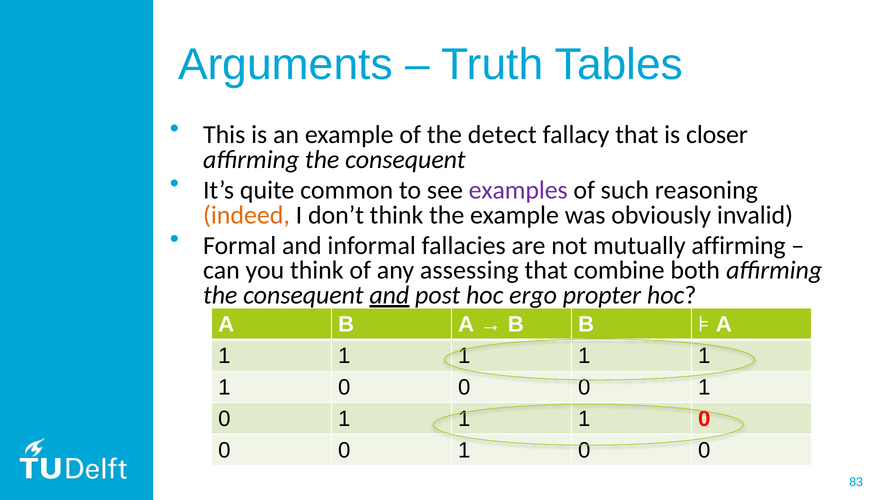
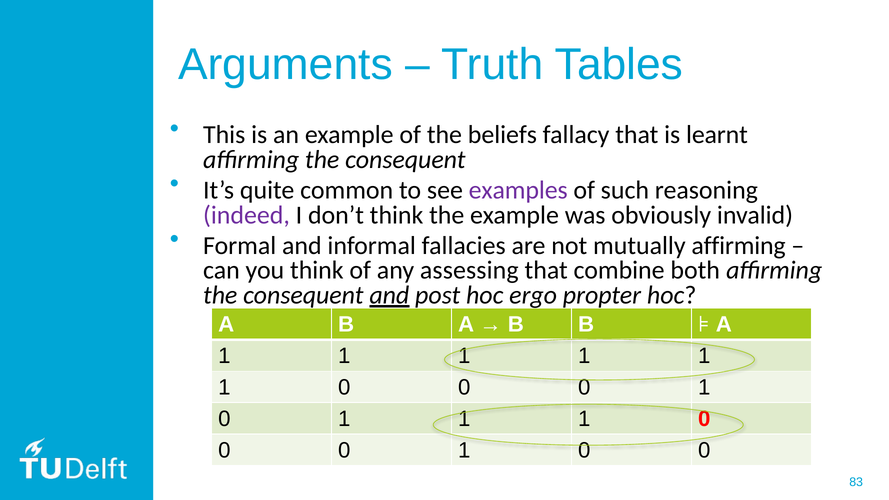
detect: detect -> beliefs (502, 135)
closer: closer -> learnt (717, 135)
indeed colour: orange -> purple (246, 215)
